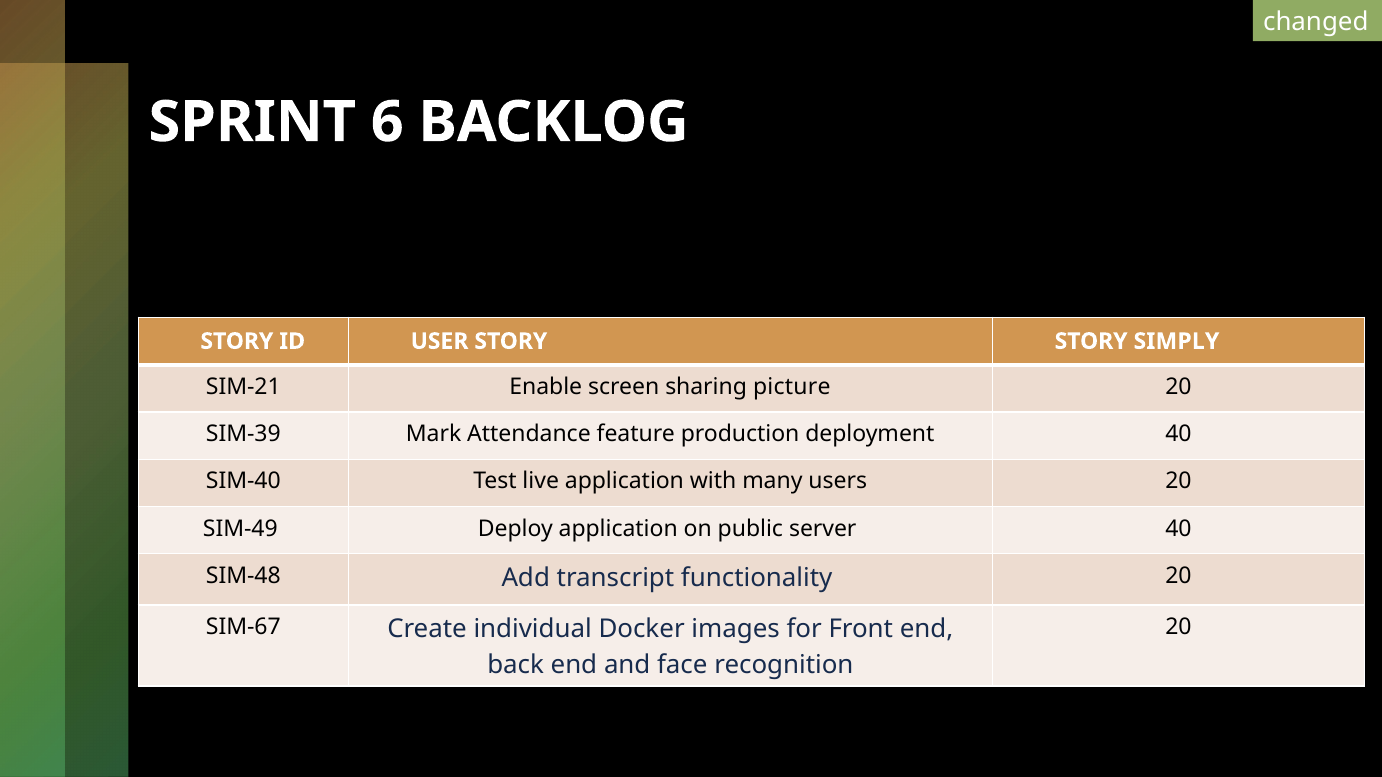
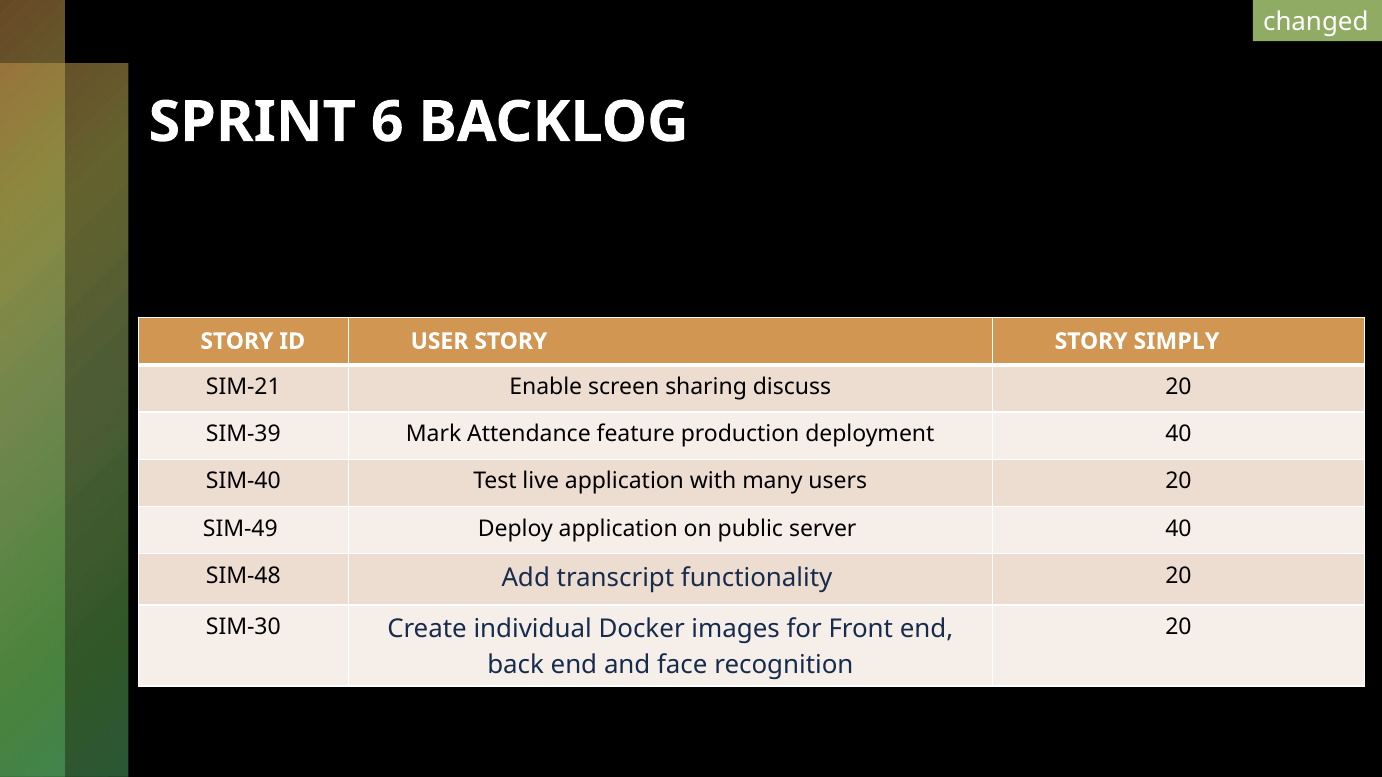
picture: picture -> discuss (792, 387)
SIM-67: SIM-67 -> SIM-30 (243, 627)
